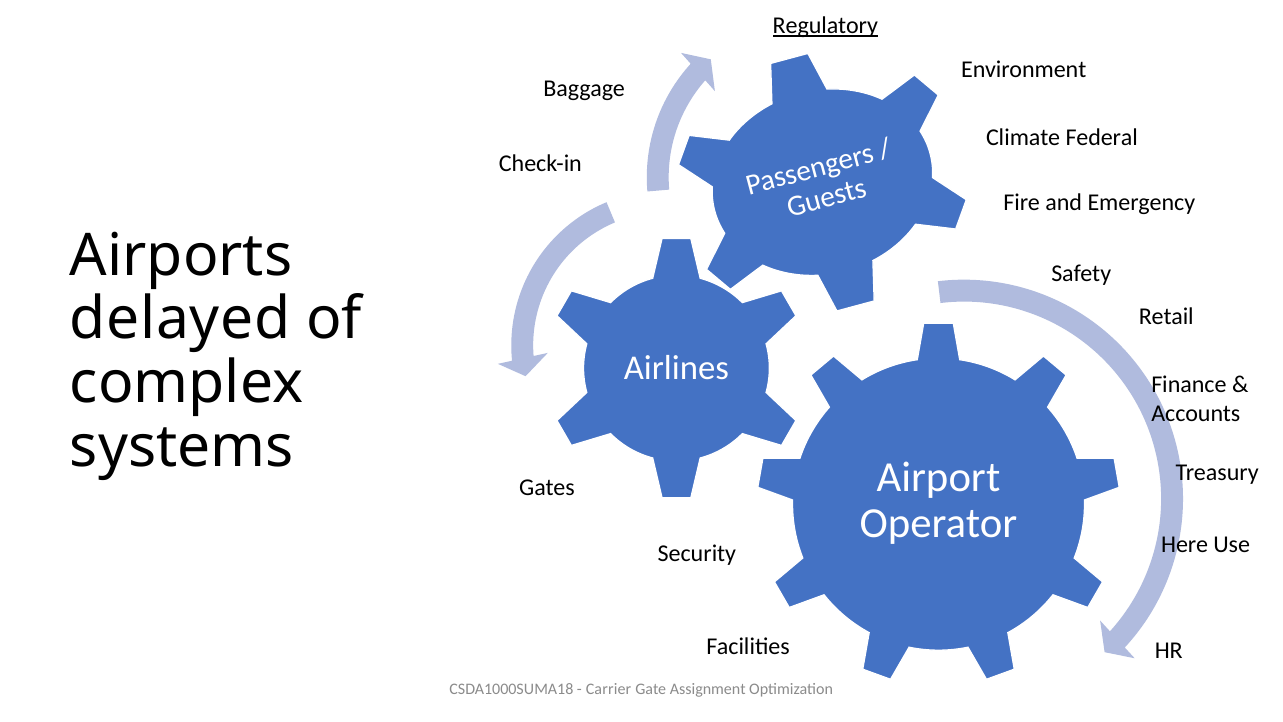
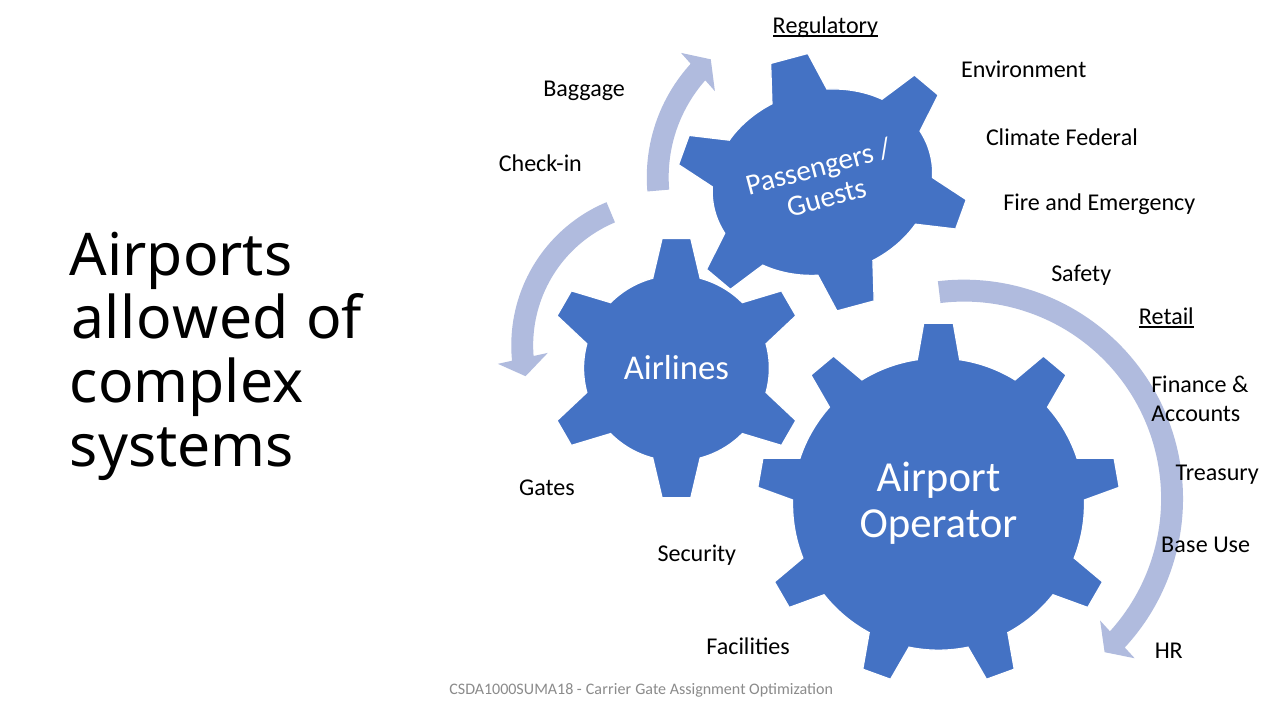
delayed: delayed -> allowed (180, 319)
Retail underline: none -> present (1166, 316)
Here: Here -> Base (1184, 545)
